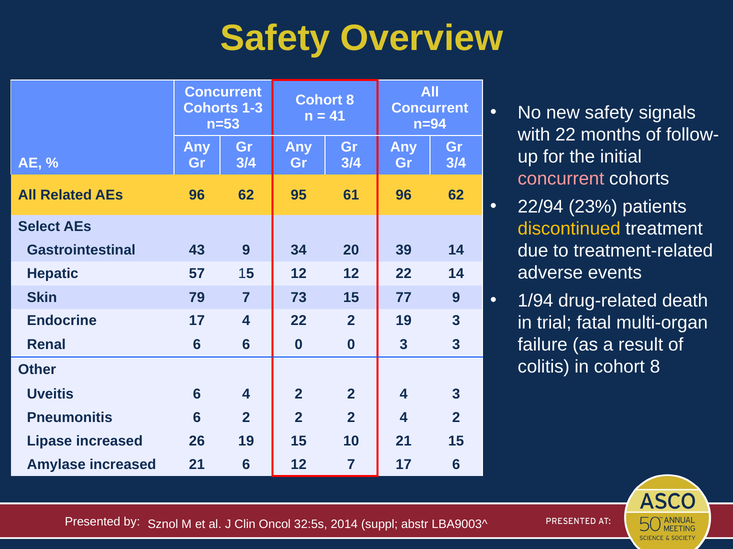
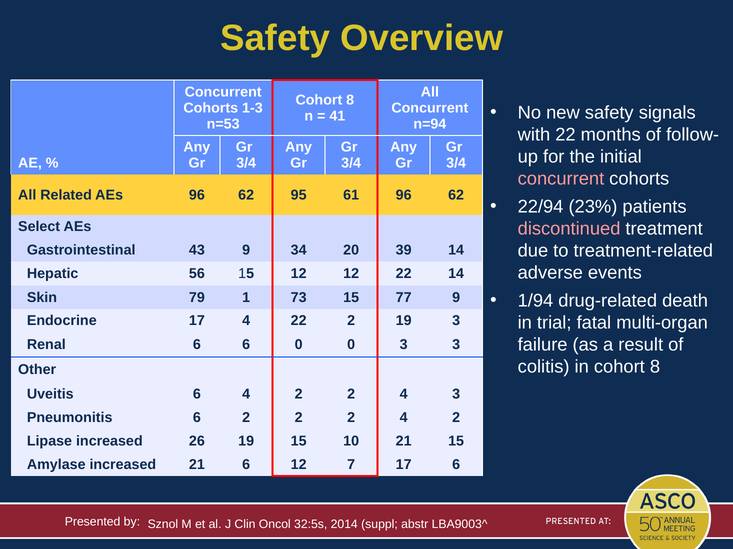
discontinued colour: yellow -> pink (569, 229)
57: 57 -> 56 (197, 274)
79 7: 7 -> 1 (246, 298)
